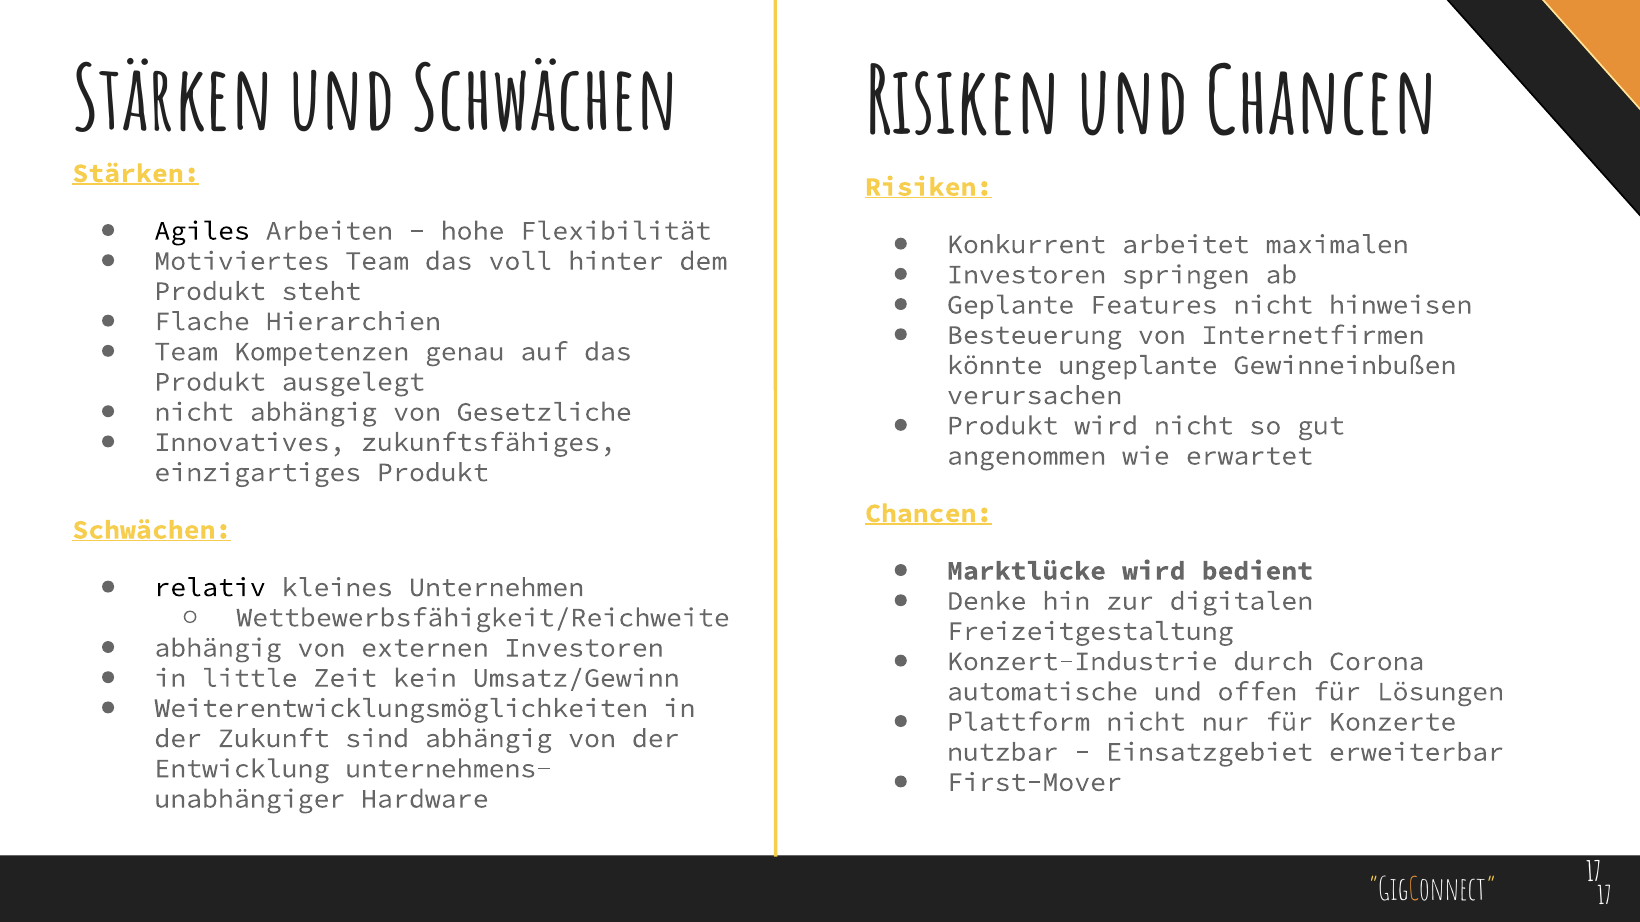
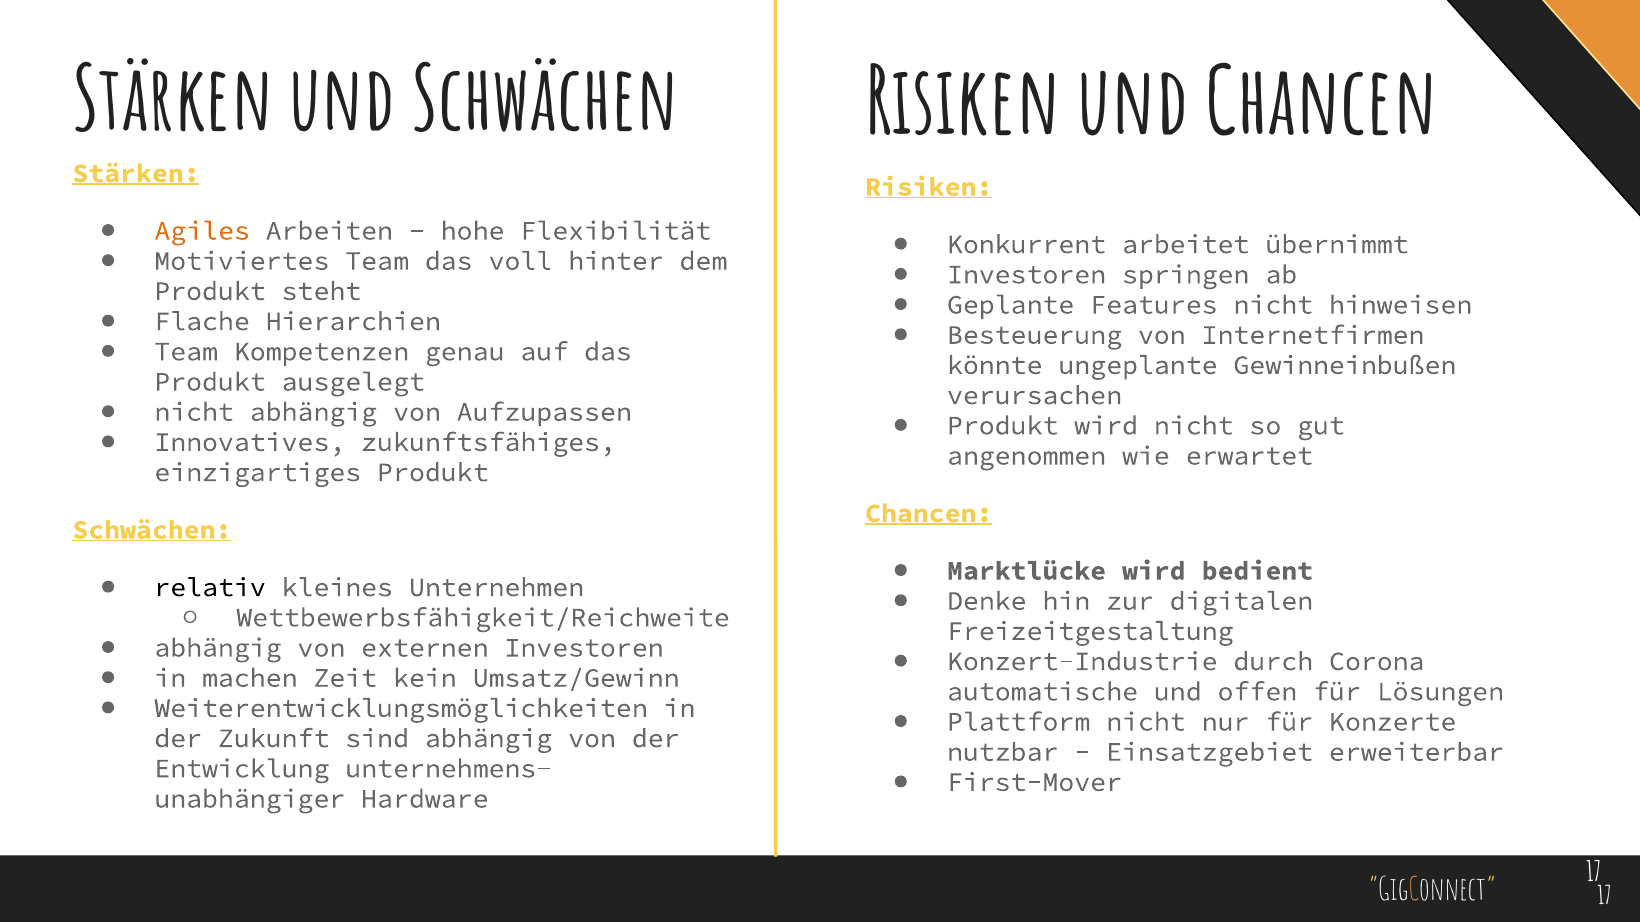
Agiles colour: black -> orange (202, 231)
maximalen: maximalen -> übernimmt (1337, 244)
Gesetzliche: Gesetzliche -> Aufzupassen (544, 412)
little: little -> machen (250, 678)
